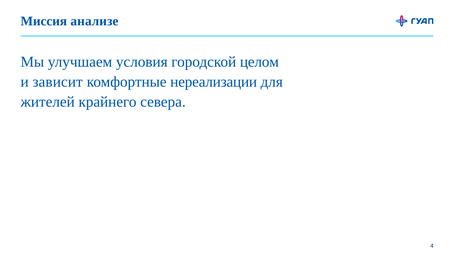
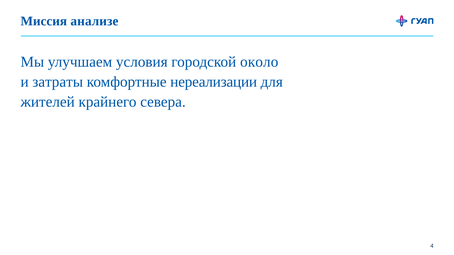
целом: целом -> около (259, 62)
зависит: зависит -> затраты (58, 82)
